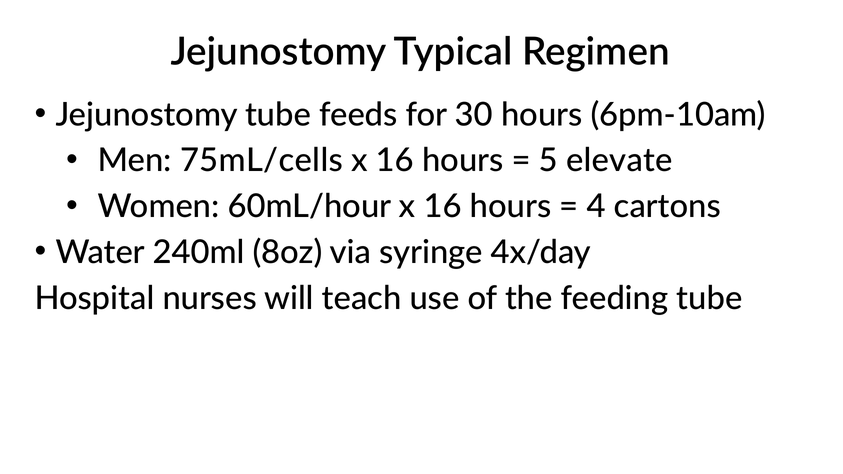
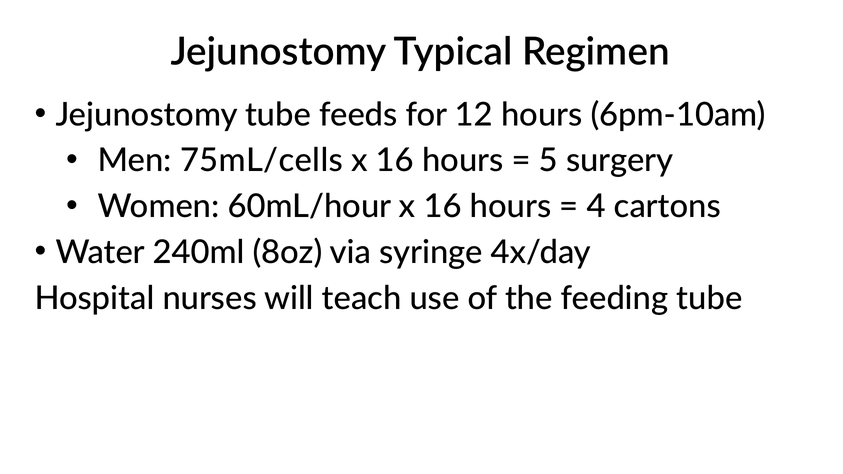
30: 30 -> 12 (474, 115)
elevate: elevate -> surgery (620, 161)
